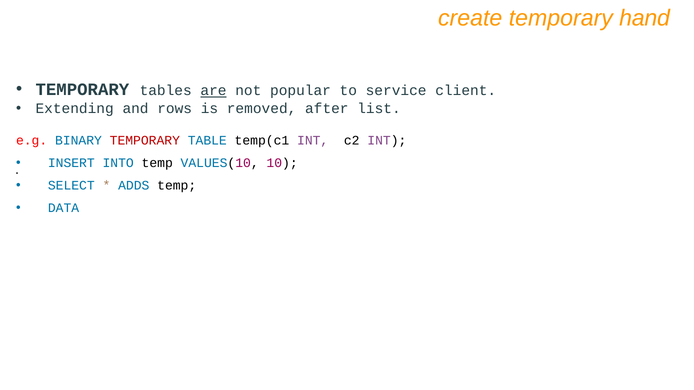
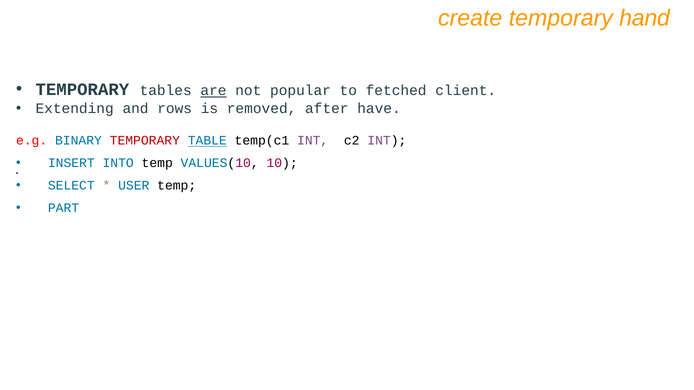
service: service -> fetched (396, 91)
list: list -> have (379, 109)
TABLE underline: none -> present (207, 141)
ADDS: ADDS -> USER (134, 186)
DATA: DATA -> PART (64, 208)
